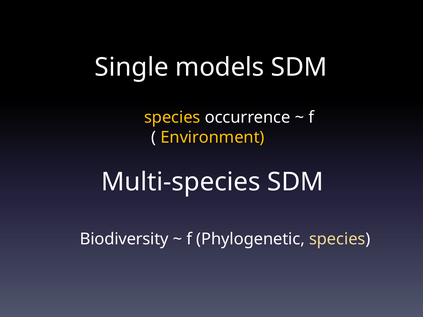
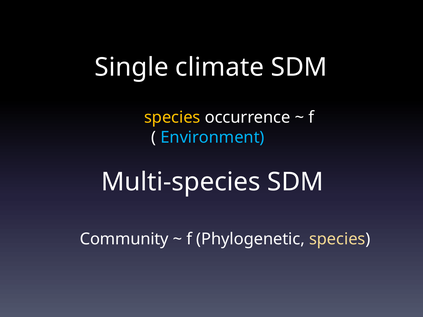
models: models -> climate (220, 67)
Environment colour: yellow -> light blue (212, 137)
Biodiversity: Biodiversity -> Community (124, 239)
